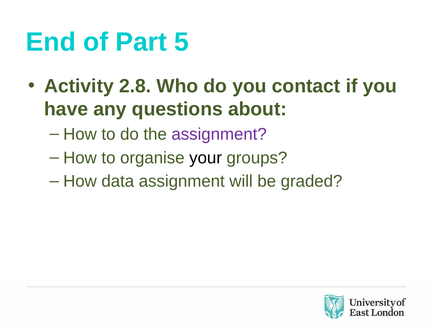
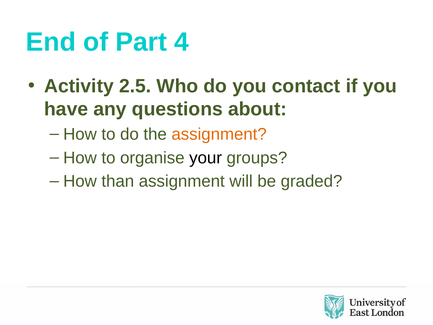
5: 5 -> 4 (182, 42)
2.8: 2.8 -> 2.5 (135, 86)
assignment colour: purple -> orange (219, 134)
data: data -> than (118, 181)
